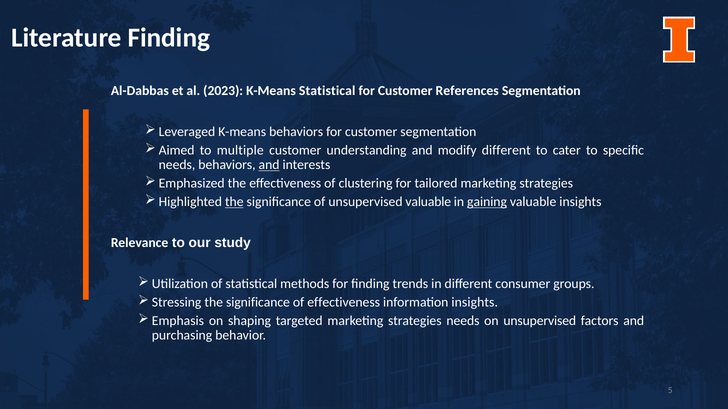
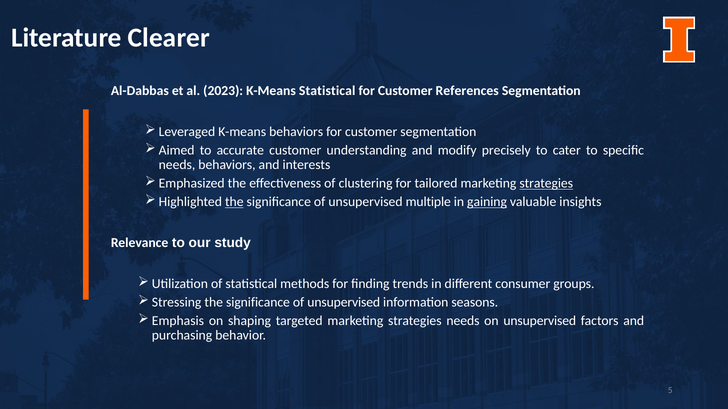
Literature Finding: Finding -> Clearer (169, 38)
multiple: multiple -> accurate (240, 150)
modify different: different -> precisely (506, 150)
and underline: present -> none (269, 165)
strategies underline: none -> present (546, 184)
unsupervised valuable: valuable -> multiple (428, 202)
effectiveness: effectiveness -> unsupervised (344, 302)
information insights: insights -> seasons (475, 302)
